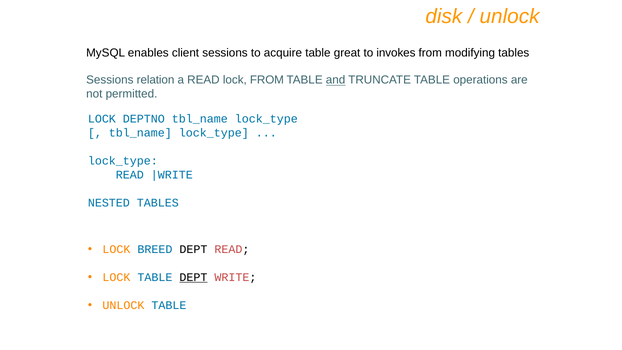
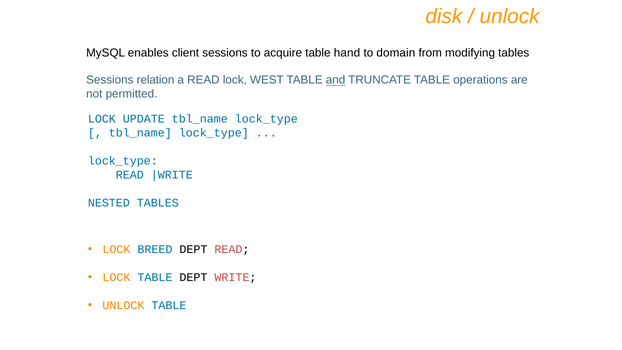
great: great -> hand (347, 53)
invokes: invokes -> domain (396, 53)
lock FROM: FROM -> WEST (267, 80)
DEPTNO: DEPTNO -> UPDATE (144, 119)
DEPT underline: present -> none (193, 277)
